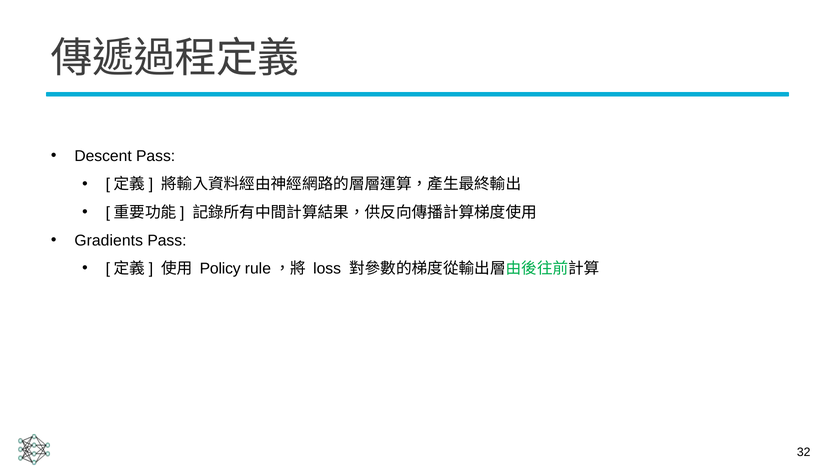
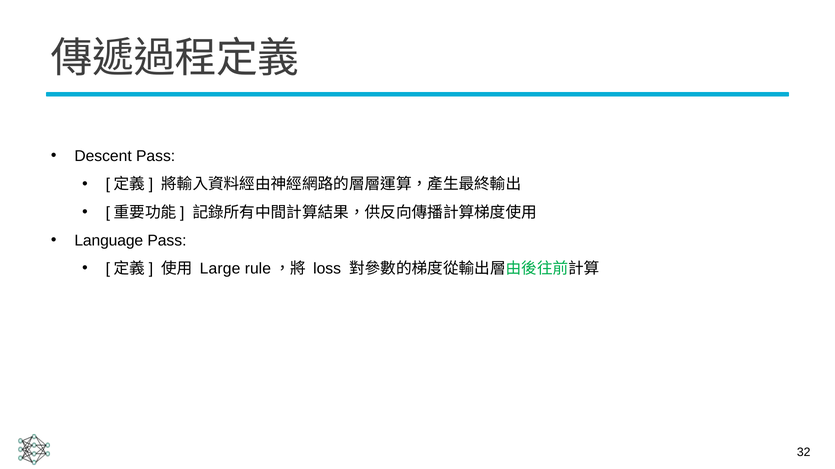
Gradients: Gradients -> Language (109, 241)
Policy: Policy -> Large (220, 269)
